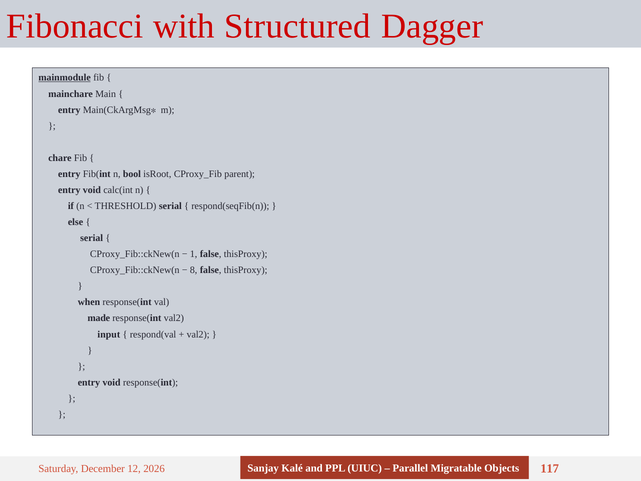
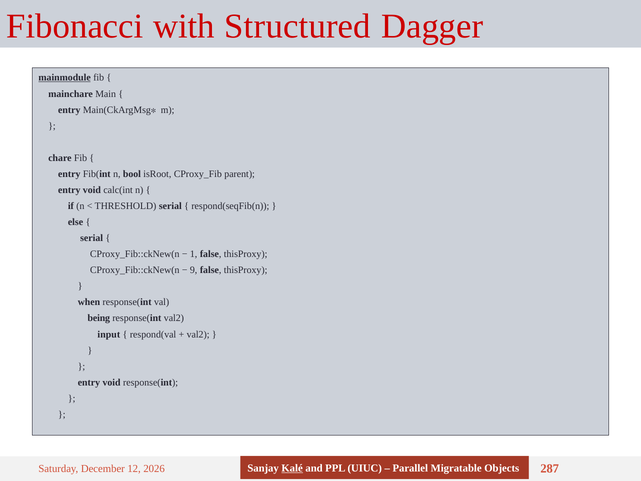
8: 8 -> 9 (194, 270)
made: made -> being (99, 318)
Kalé underline: none -> present (292, 468)
117: 117 -> 287 (550, 468)
